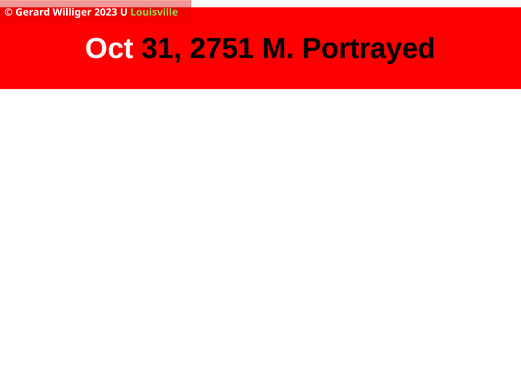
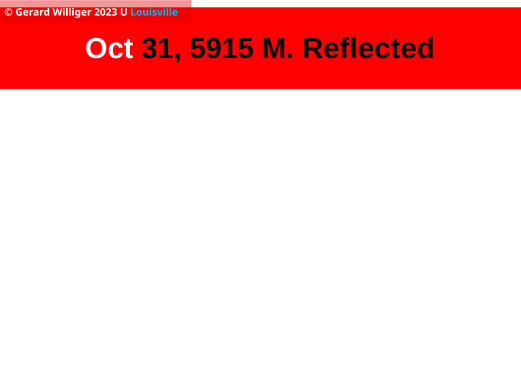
Louisville colour: light green -> light blue (154, 12)
2751: 2751 -> 5915 (222, 49)
Portrayed: Portrayed -> Reflected (369, 49)
